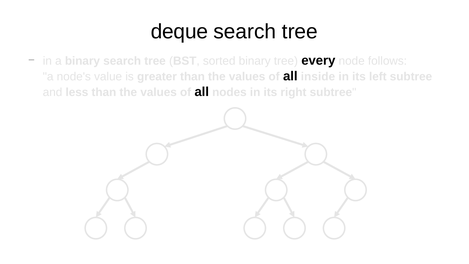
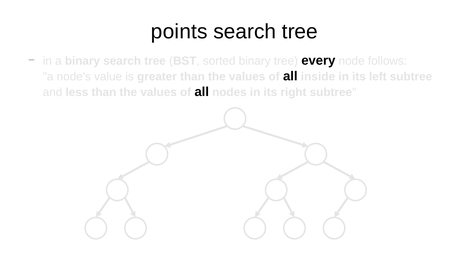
deque: deque -> points (179, 32)
